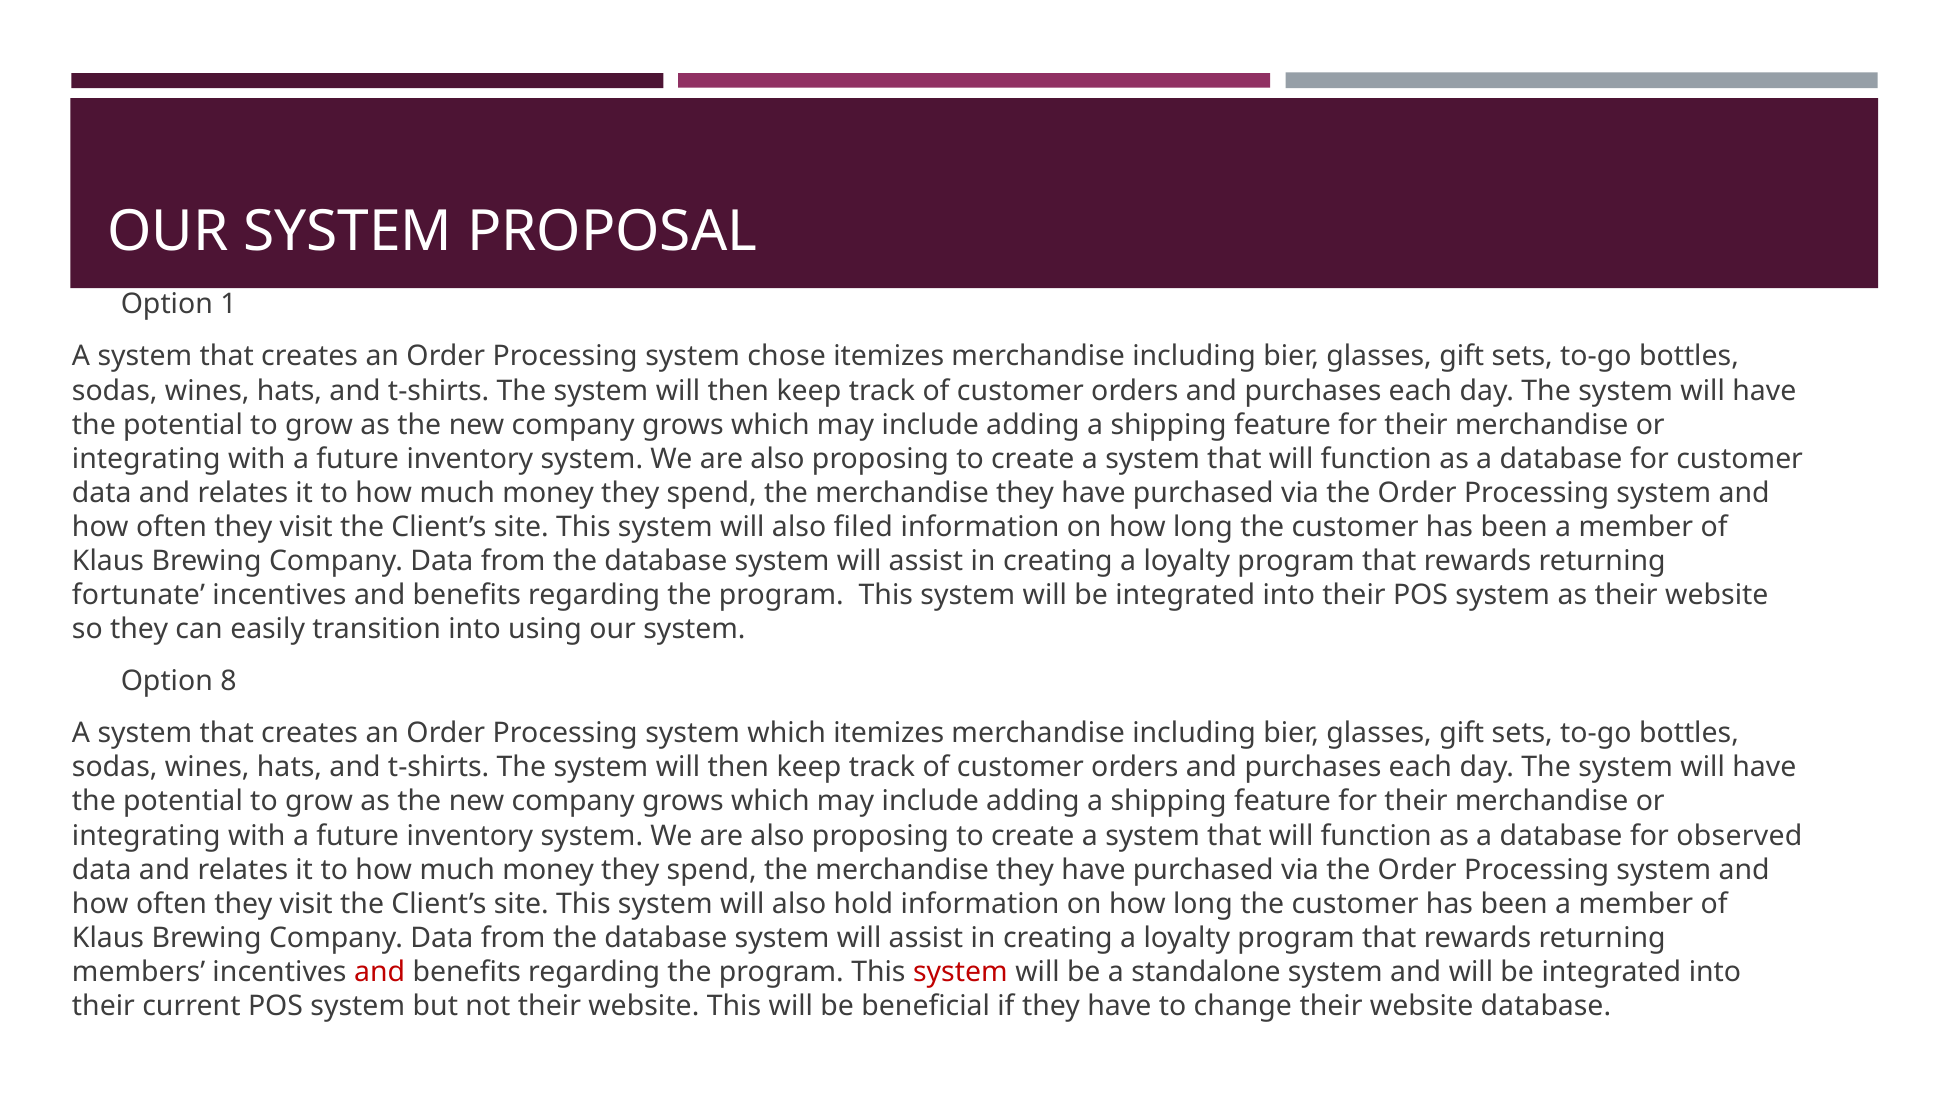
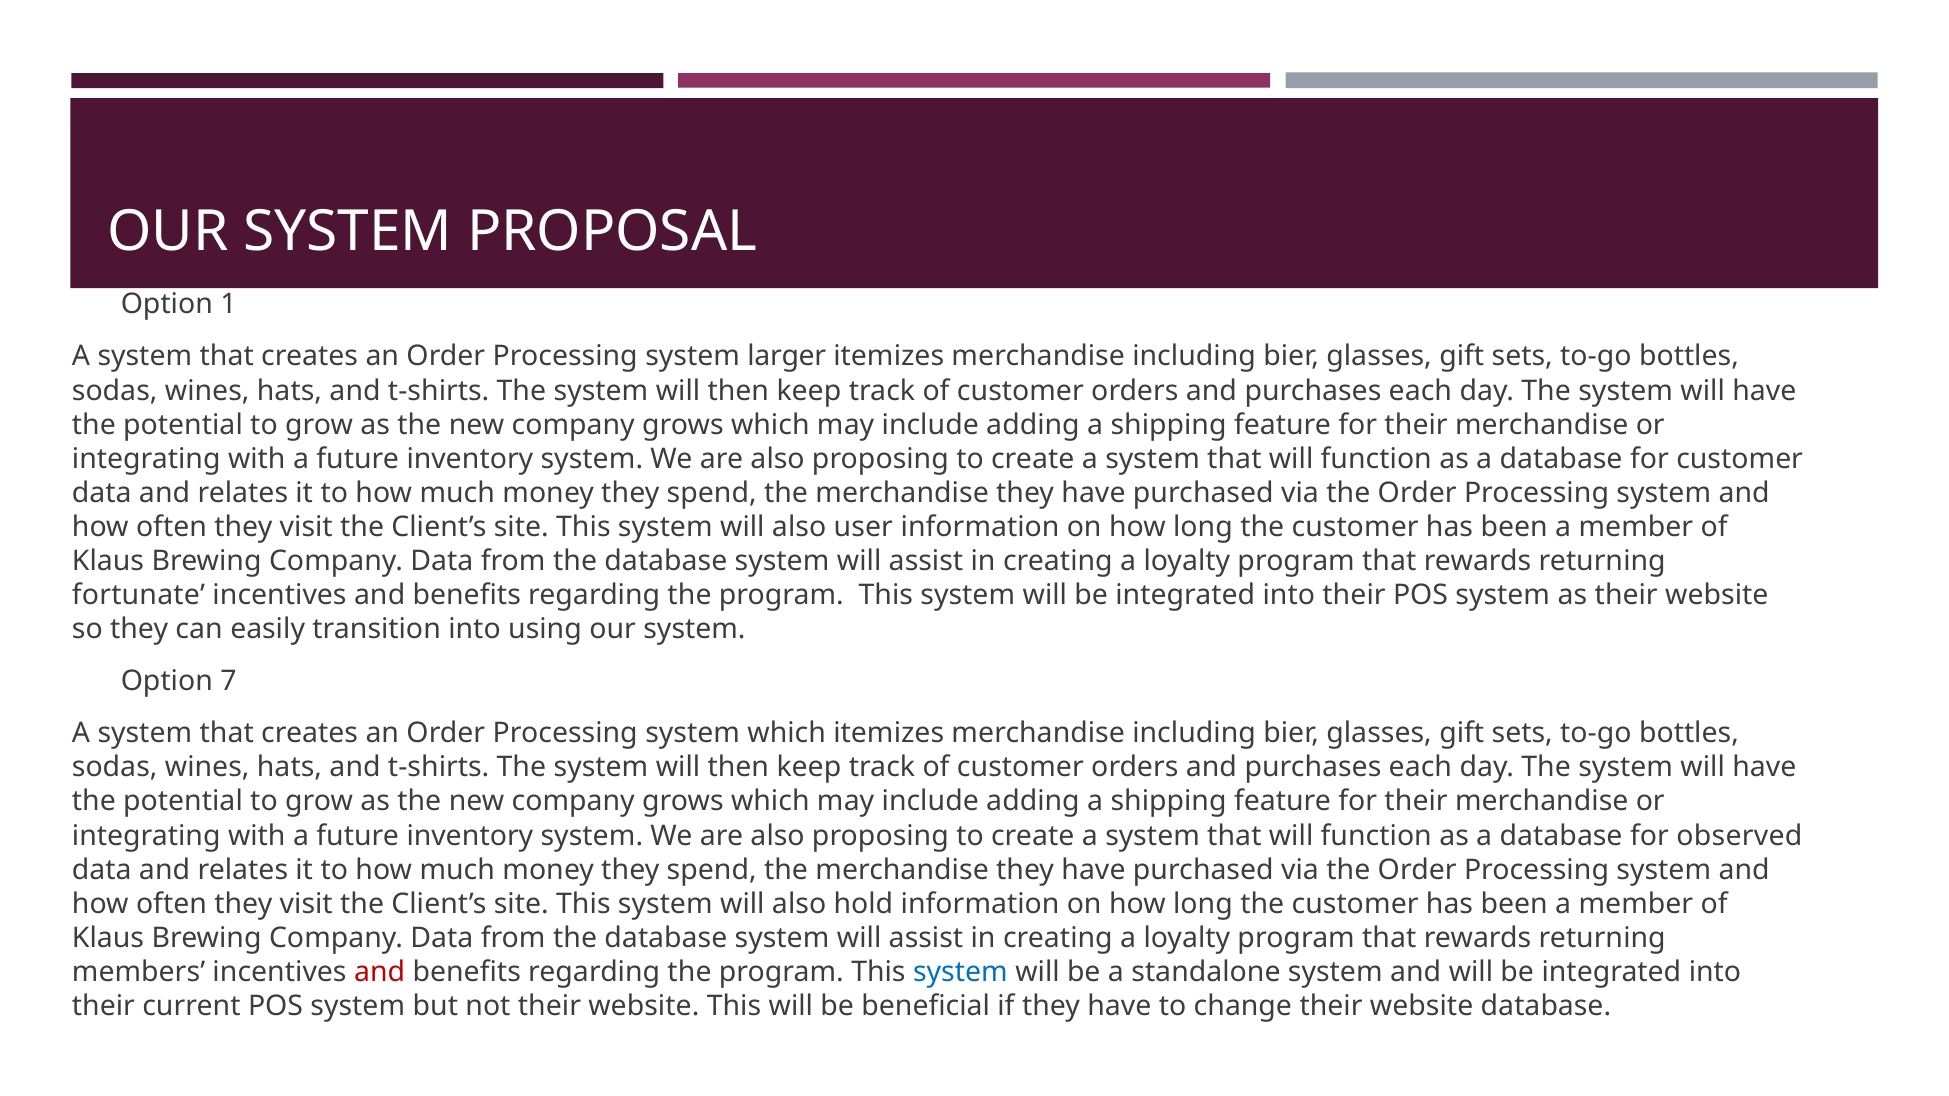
chose: chose -> larger (787, 357)
filed: filed -> user (863, 527)
8: 8 -> 7 (228, 682)
system colour: red -> blue (960, 972)
